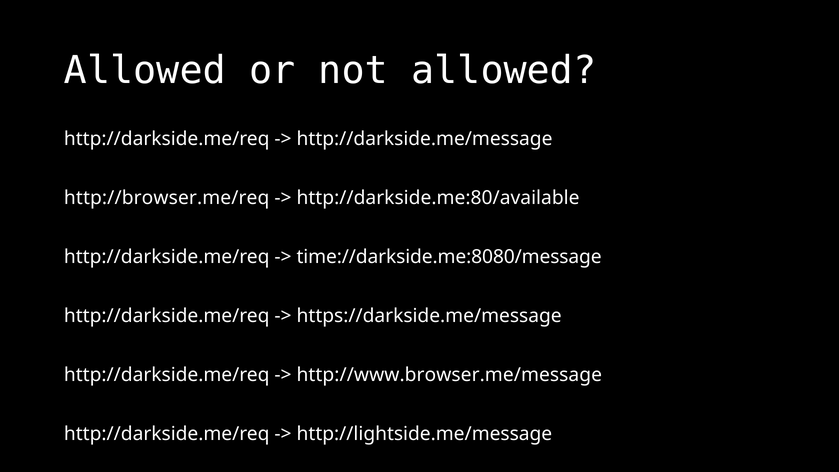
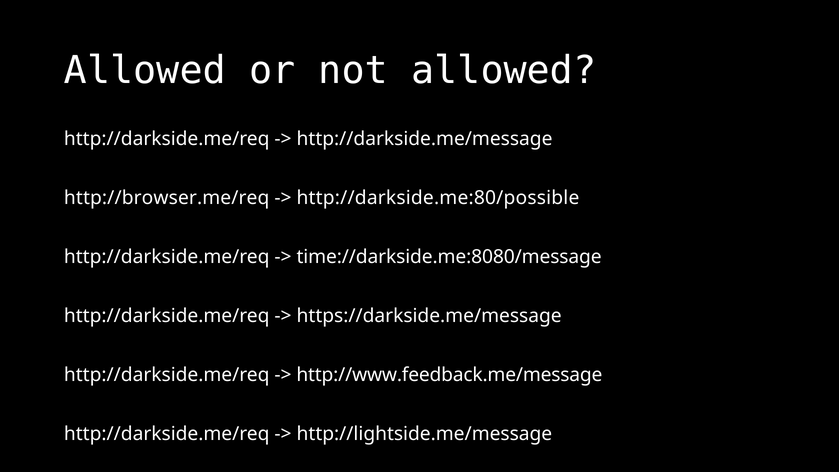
http://darkside.me:80/available: http://darkside.me:80/available -> http://darkside.me:80/possible (438, 198)
http://www.browser.me/message: http://www.browser.me/message -> http://www.feedback.me/message (449, 375)
